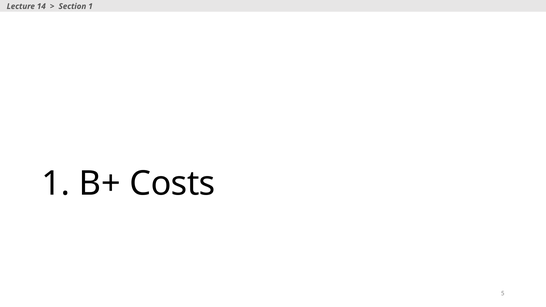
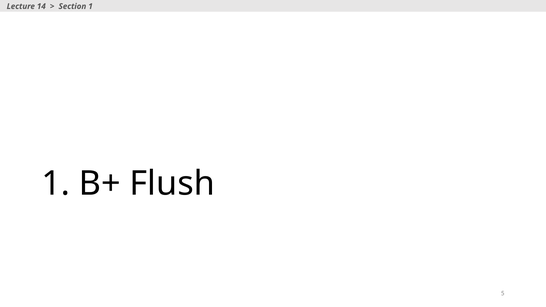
Costs: Costs -> Flush (172, 184)
